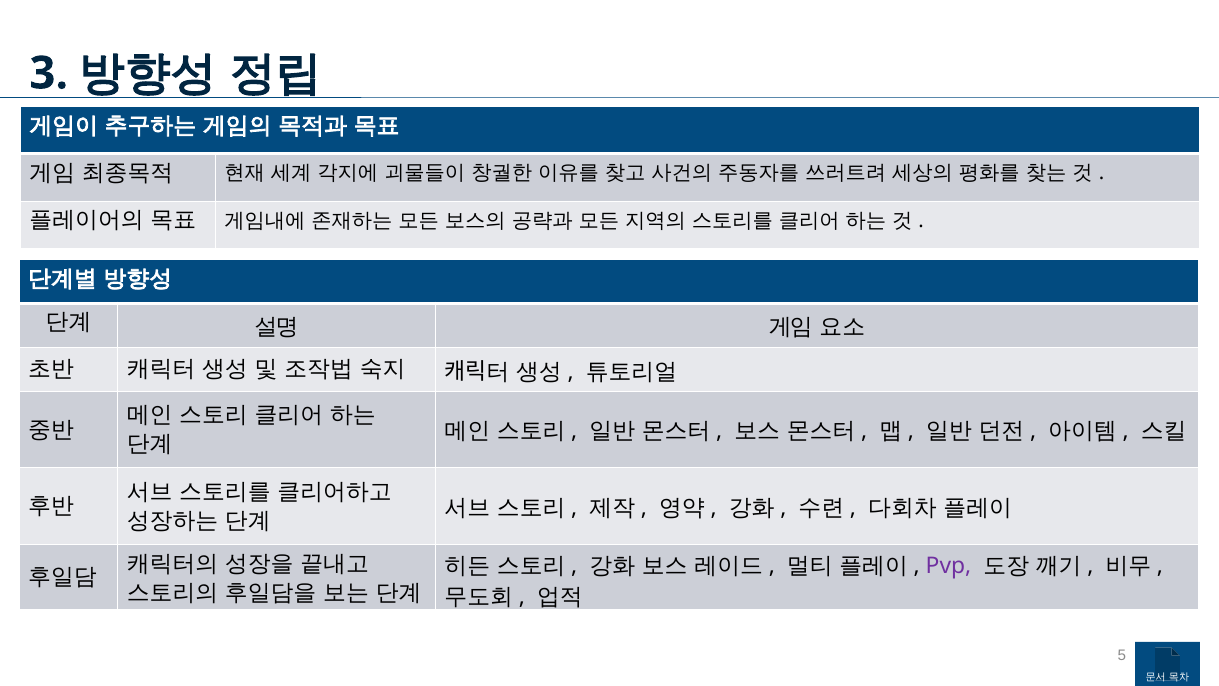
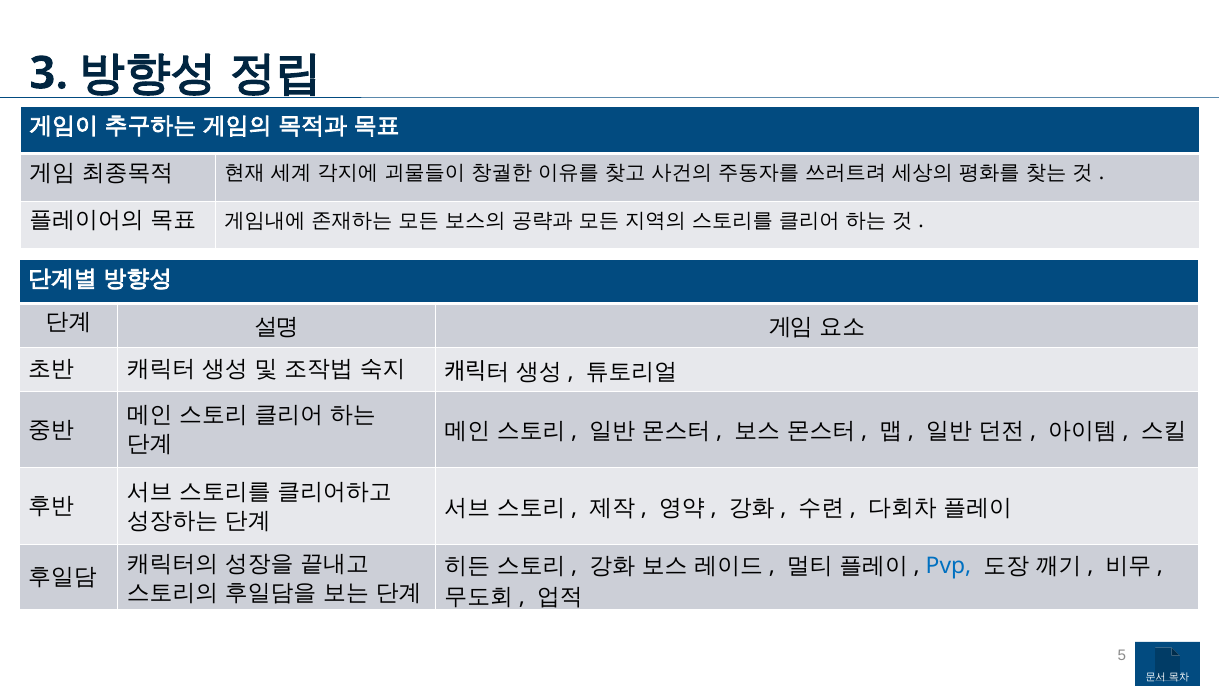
Pvp colour: purple -> blue (949, 566)
